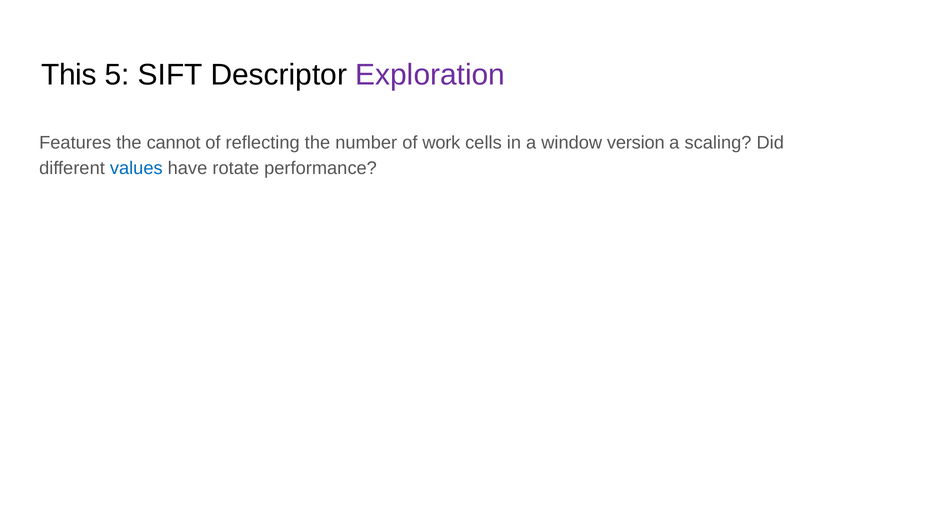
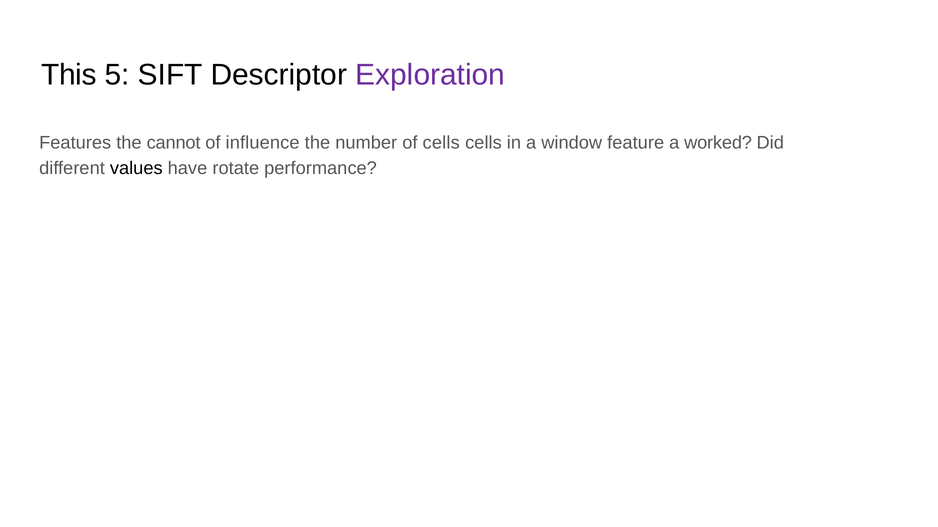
reflecting: reflecting -> influence (263, 143)
of work: work -> cells (441, 143)
version: version -> feature (636, 143)
scaling: scaling -> worked (718, 143)
values colour: blue -> black (136, 168)
